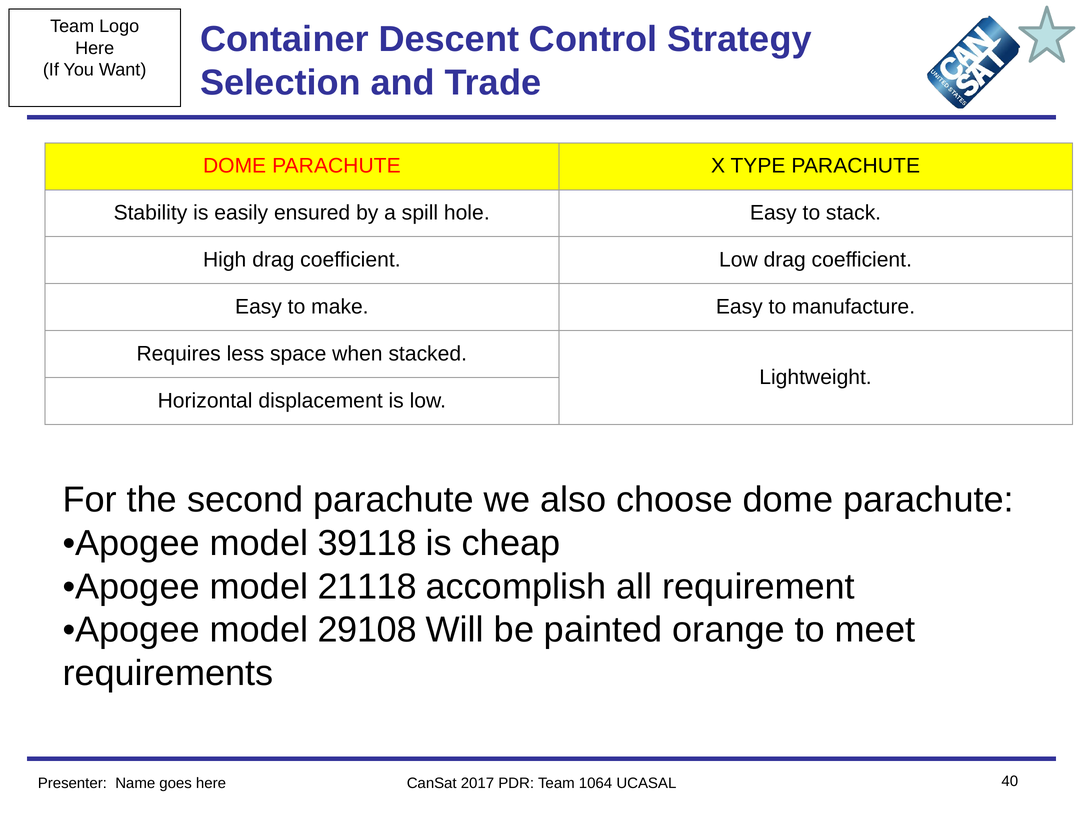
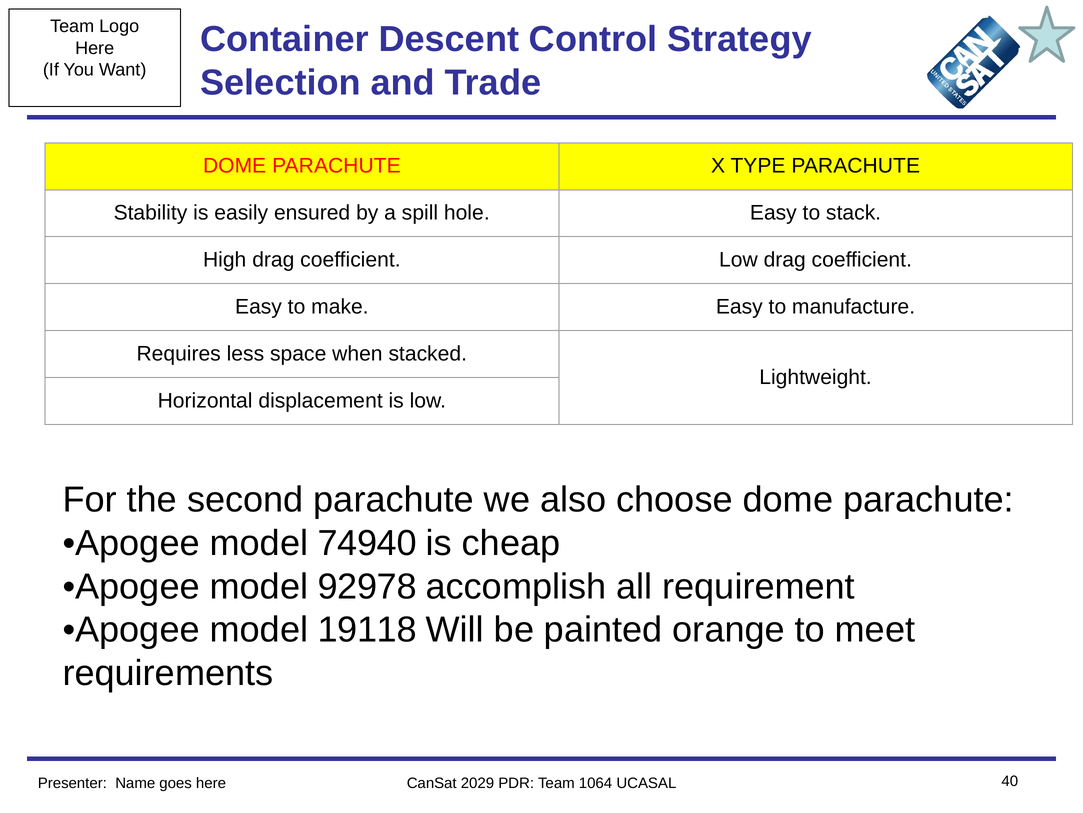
39118: 39118 -> 74940 (367, 543)
21118: 21118 -> 92978 (367, 586)
29108: 29108 -> 19118 (367, 629)
2017: 2017 -> 2029 (477, 783)
